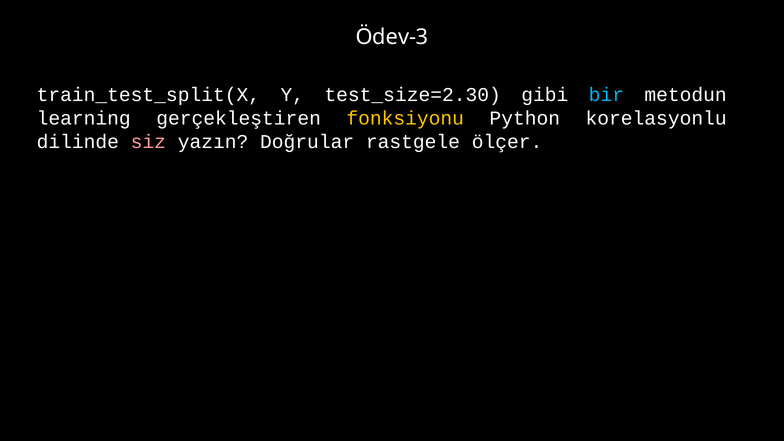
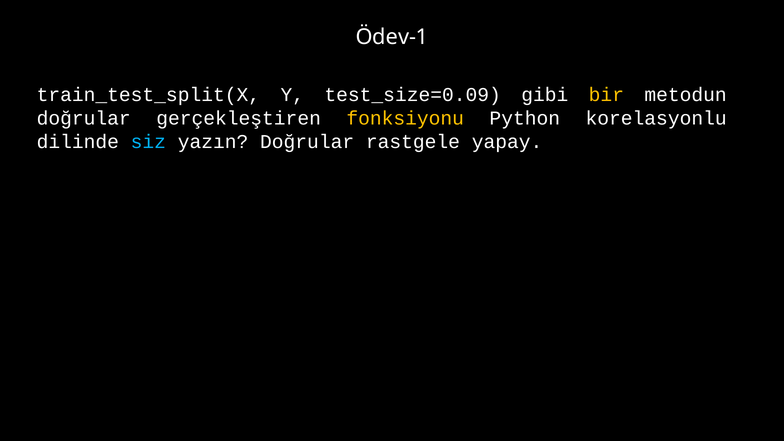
Ödev-3: Ödev-3 -> Ödev-1 (392, 37)
test_size=2.30: test_size=2.30 -> test_size=0.09 (413, 95)
bir colour: light blue -> yellow (606, 95)
learning: learning -> doğrular (84, 119)
siz colour: pink -> light blue (148, 142)
ölçer: ölçer -> yapay (507, 142)
